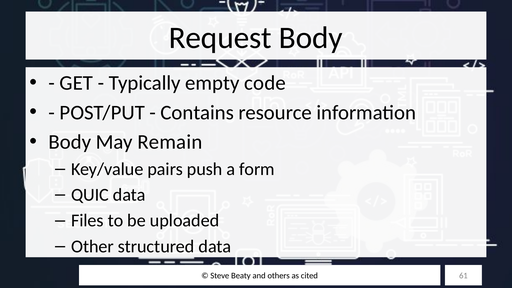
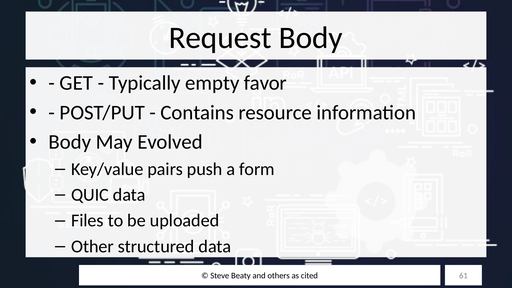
code: code -> favor (265, 83)
Remain: Remain -> Evolved (170, 142)
